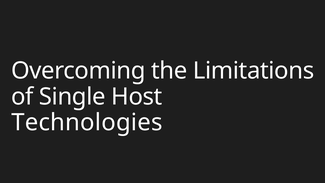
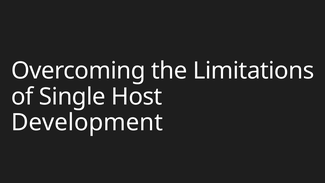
Technologies: Technologies -> Development (87, 122)
